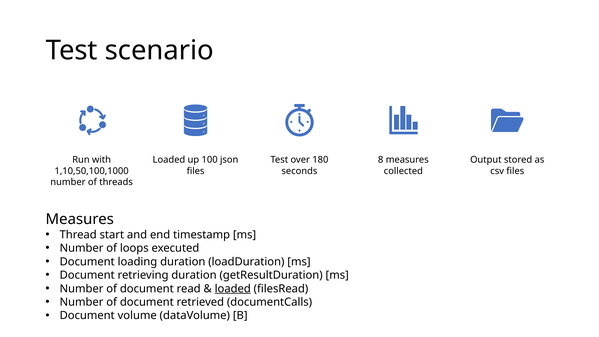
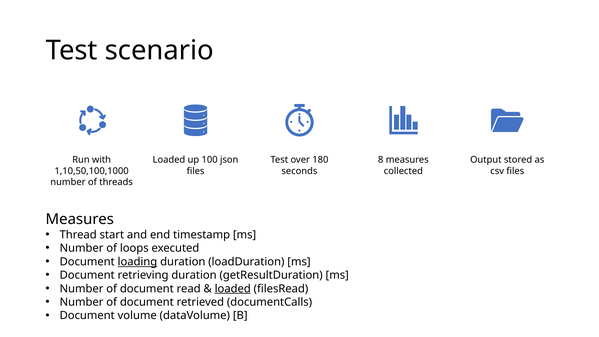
loading underline: none -> present (137, 262)
